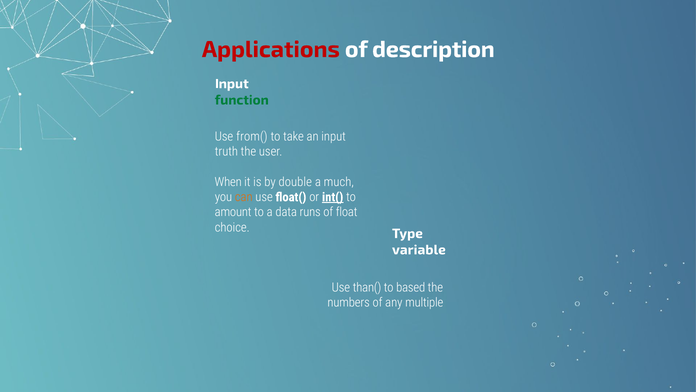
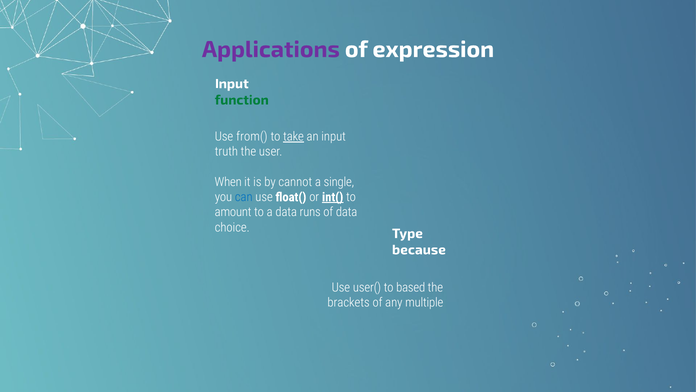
Applications colour: red -> purple (271, 49)
description: description -> expression (433, 49)
take underline: none -> present (293, 136)
double: double -> cannot (295, 182)
much: much -> single (339, 182)
can colour: orange -> blue (244, 197)
of float: float -> data (347, 212)
variable: variable -> because (419, 249)
than(: than( -> user( (367, 287)
numbers: numbers -> brackets (349, 302)
